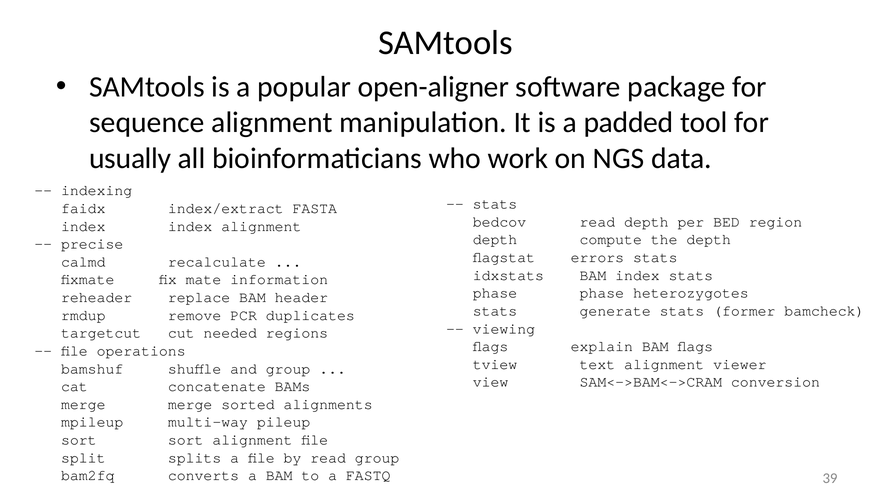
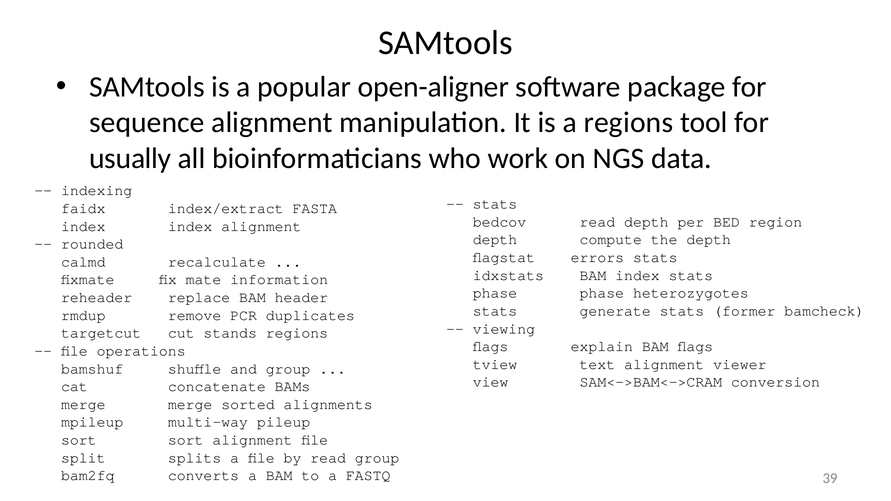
a padded: padded -> regions (628, 123)
precise: precise -> rounded (92, 244)
needed: needed -> stands (230, 333)
